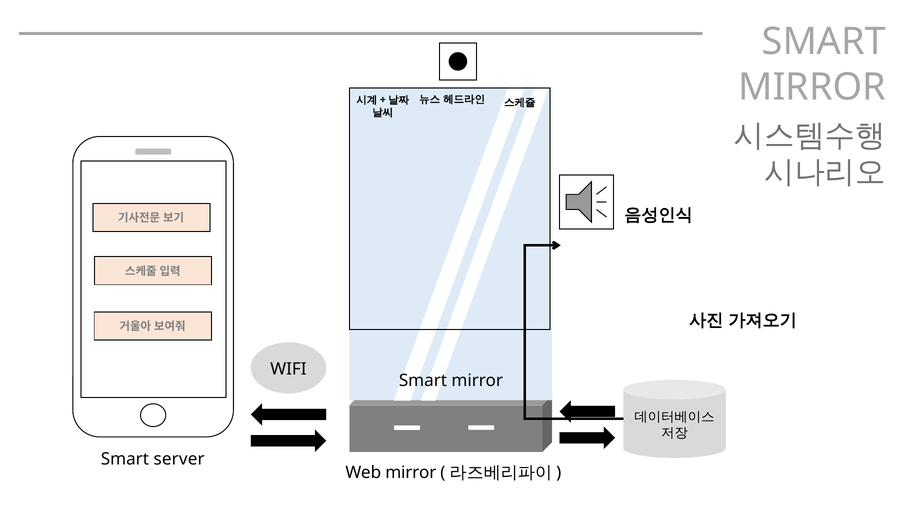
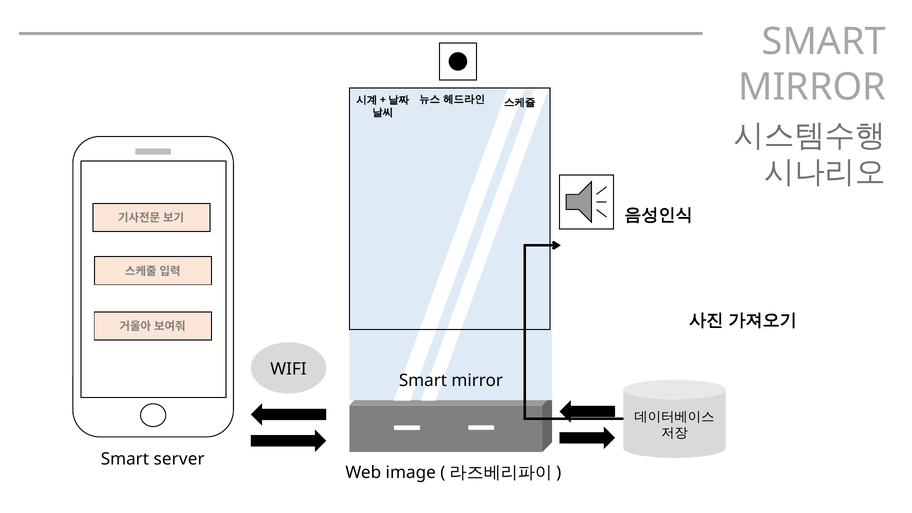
Web mirror: mirror -> image (411, 473)
